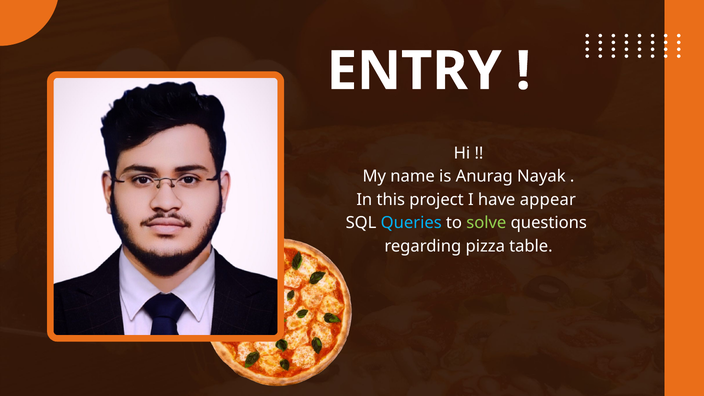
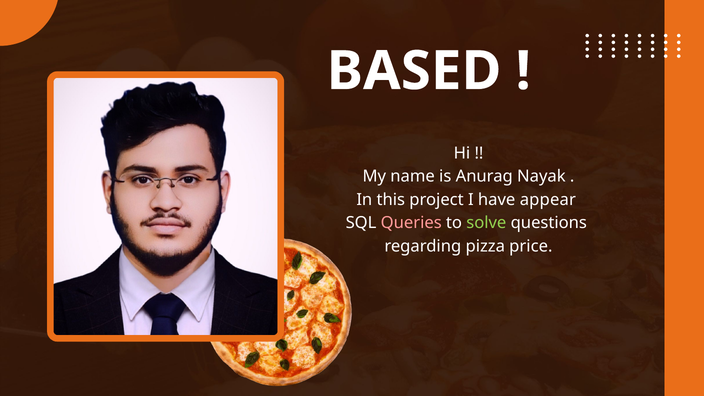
ENTRY: ENTRY -> BASED (414, 71)
Queries colour: light blue -> pink (411, 223)
table: table -> price (531, 246)
